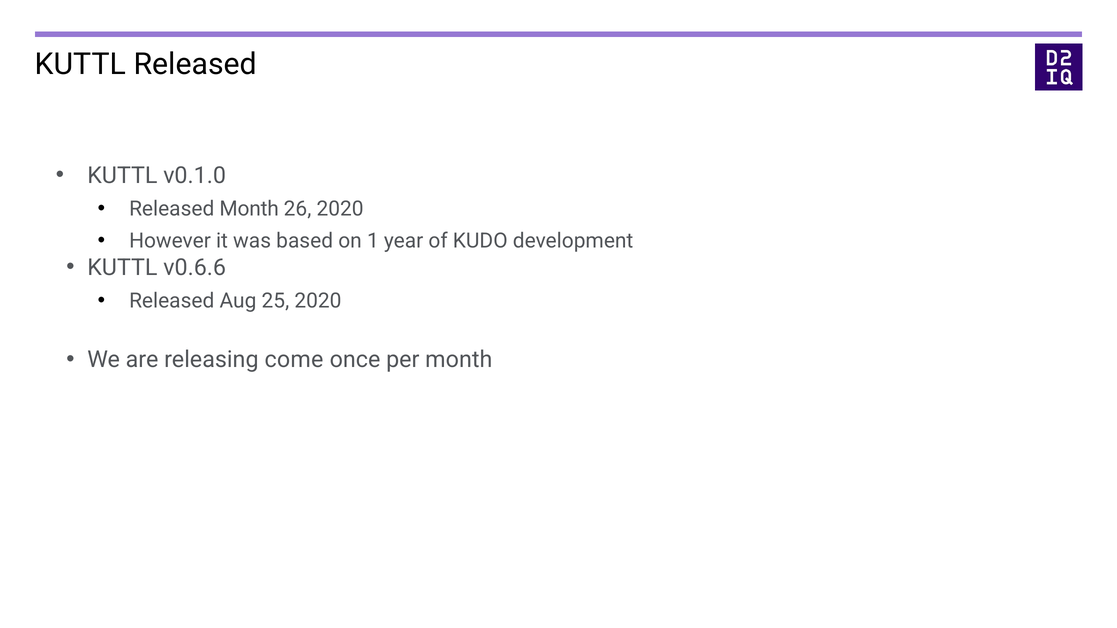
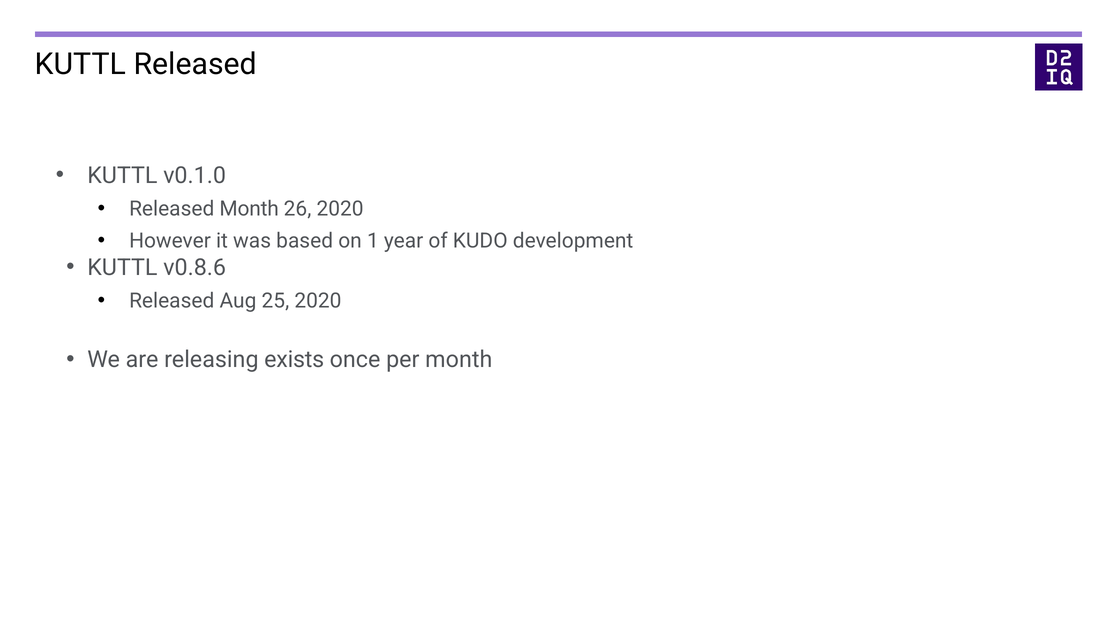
v0.6.6: v0.6.6 -> v0.8.6 (195, 268)
come: come -> exists (294, 360)
